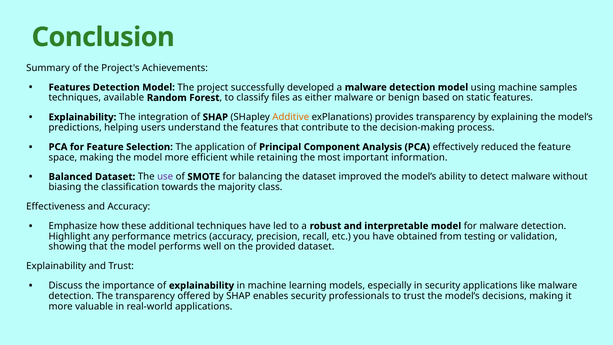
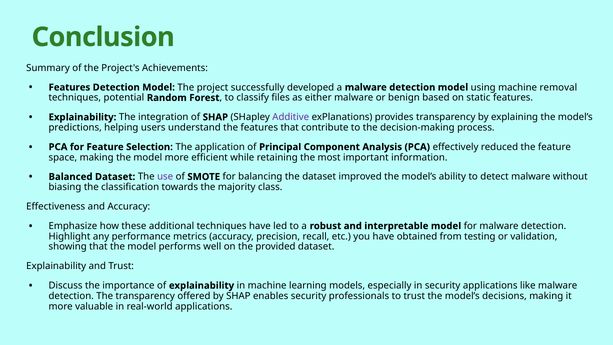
samples: samples -> removal (558, 87)
available: available -> potential (124, 98)
Additive colour: orange -> purple (291, 117)
